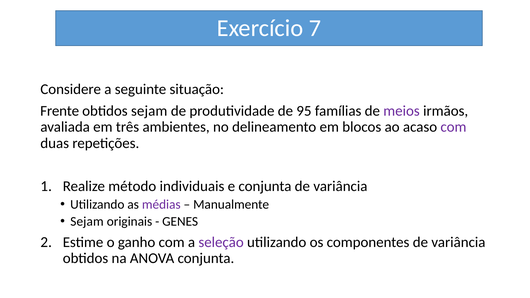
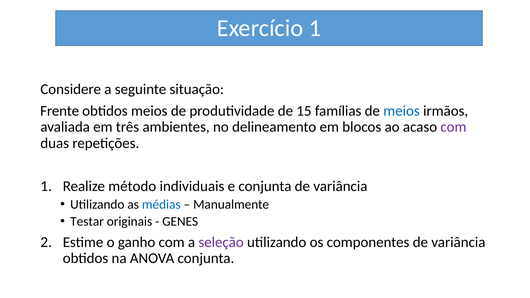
Exercício 7: 7 -> 1 (315, 28)
obtidos sejam: sejam -> meios (149, 111)
95: 95 -> 15 (304, 111)
meios colour: purple -> blue (402, 111)
médias colour: purple -> blue (161, 204)
Sejam: Sejam -> Testar (87, 222)
